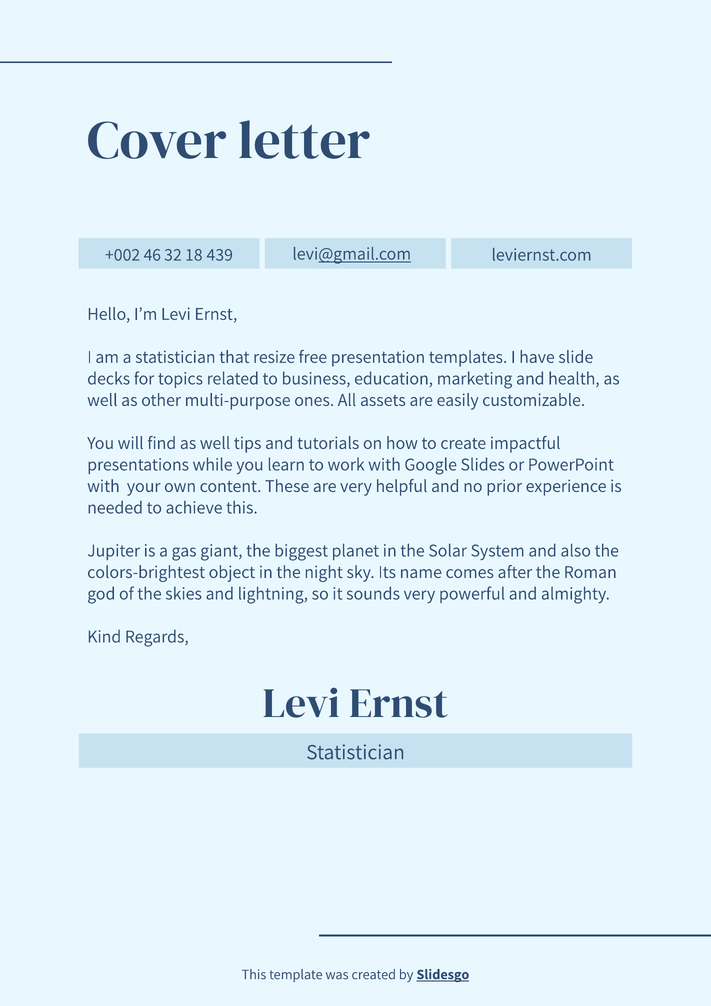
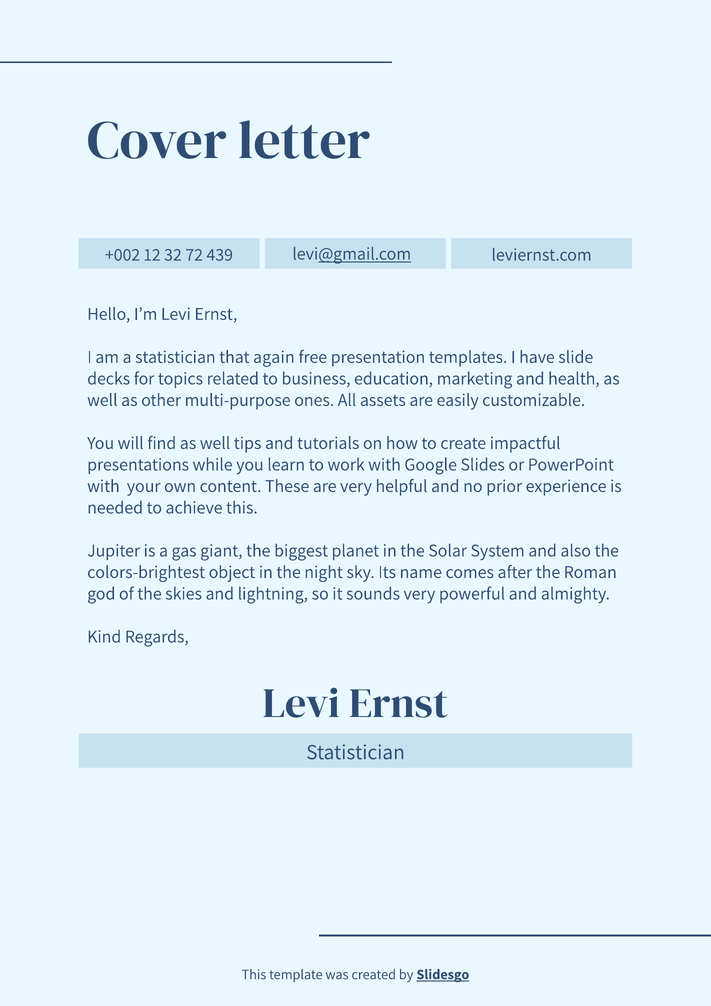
46: 46 -> 12 (152, 255)
18: 18 -> 72 (194, 255)
resize: resize -> again (274, 357)
